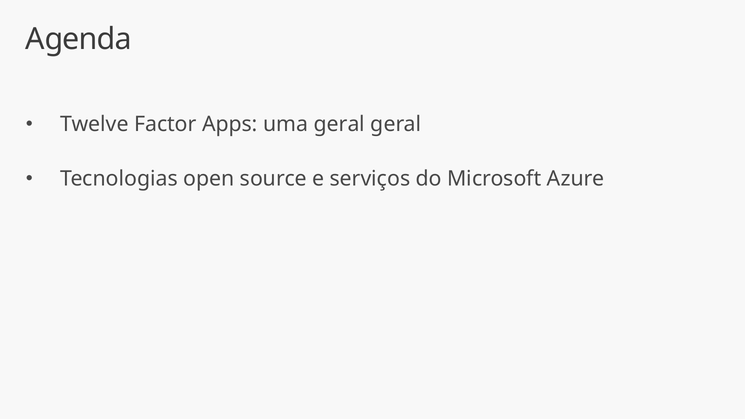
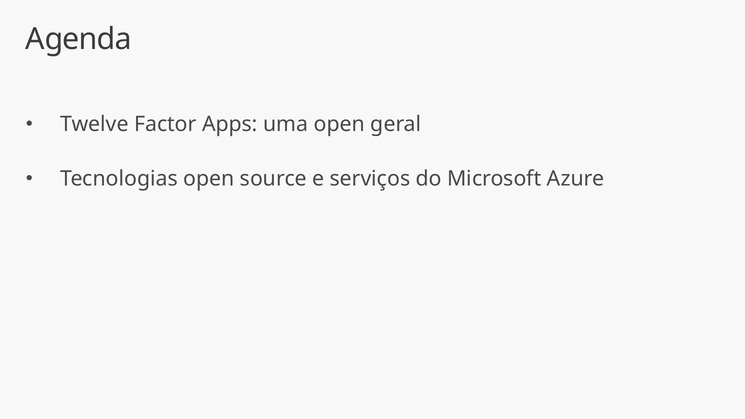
uma geral: geral -> open (339, 124)
